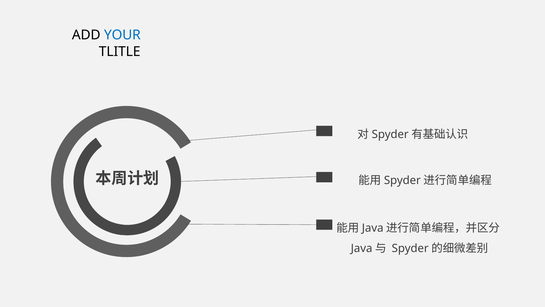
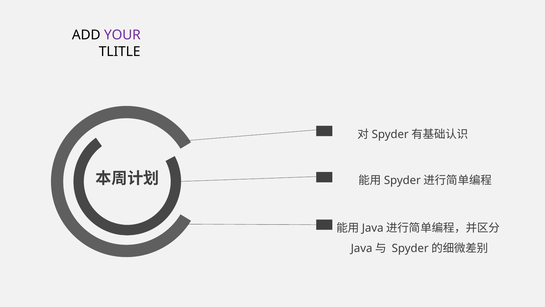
YOUR colour: blue -> purple (122, 35)
